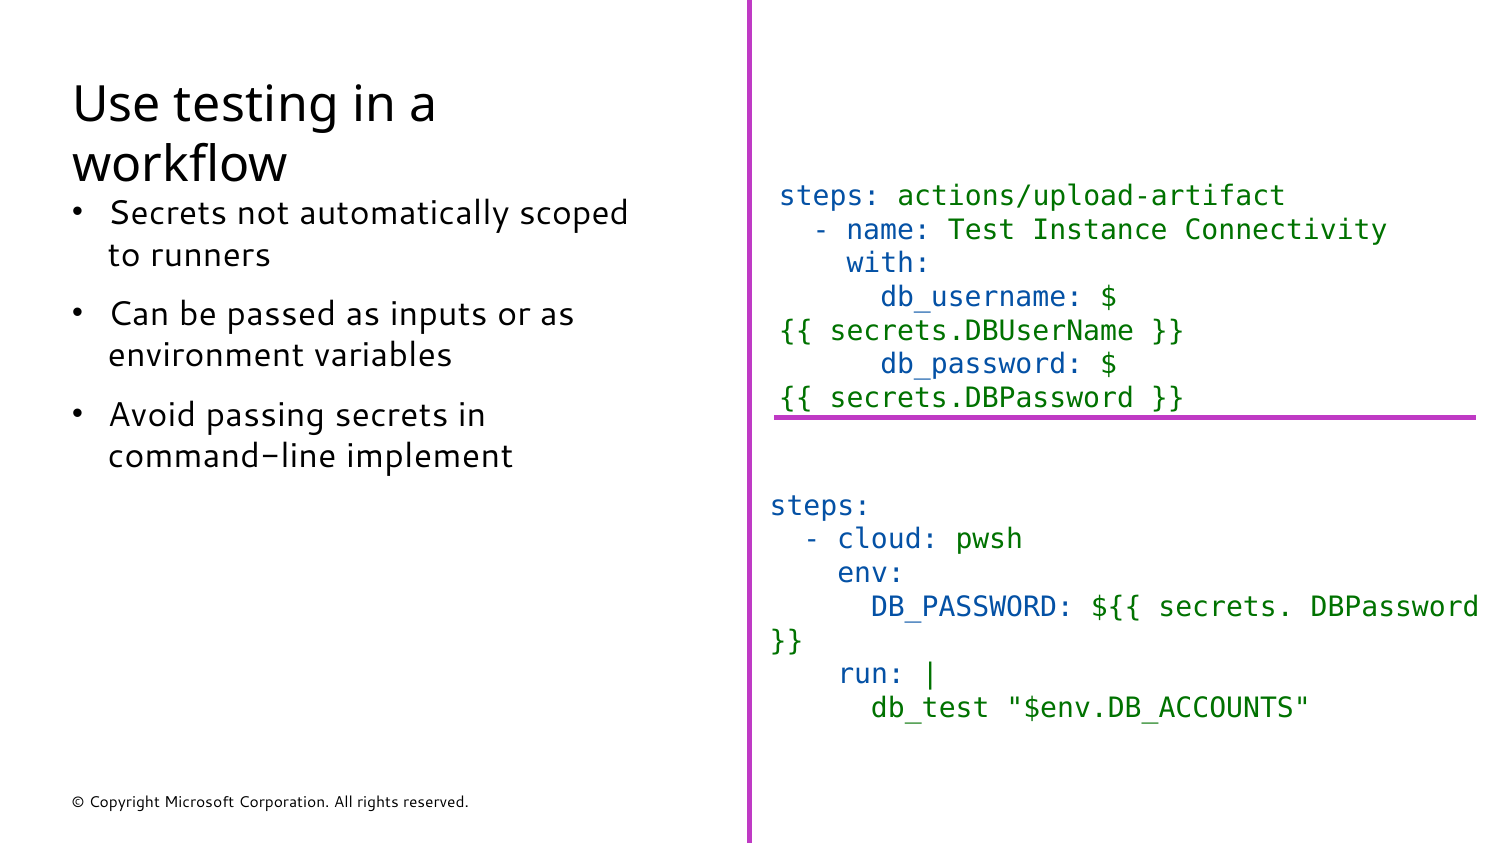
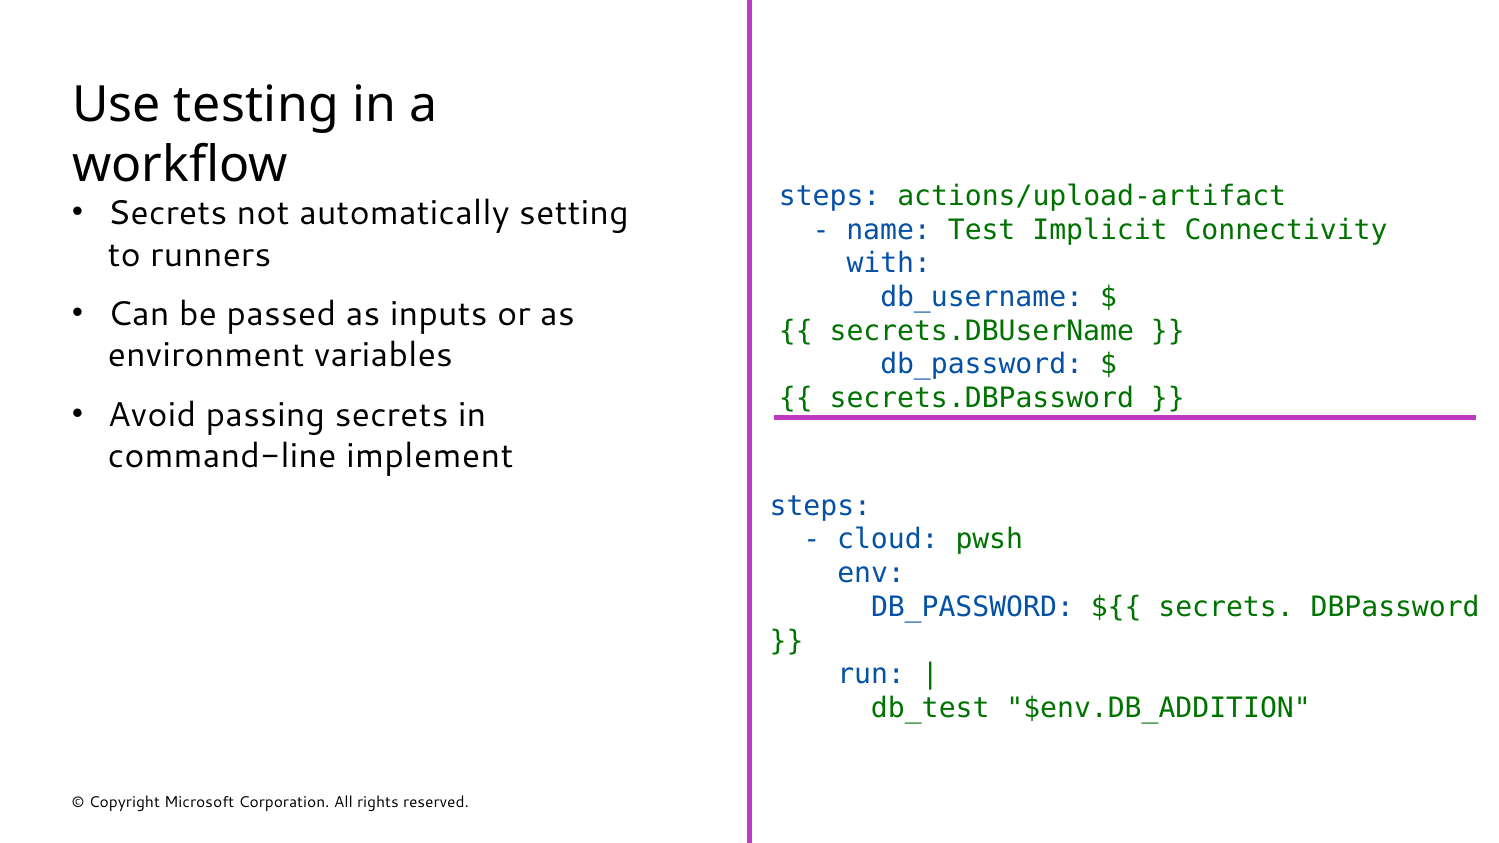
scoped: scoped -> setting (574, 214)
Instance: Instance -> Implicit (1100, 230)
$env.DB_ACCOUNTS: $env.DB_ACCOUNTS -> $env.DB_ADDITION (1159, 708)
